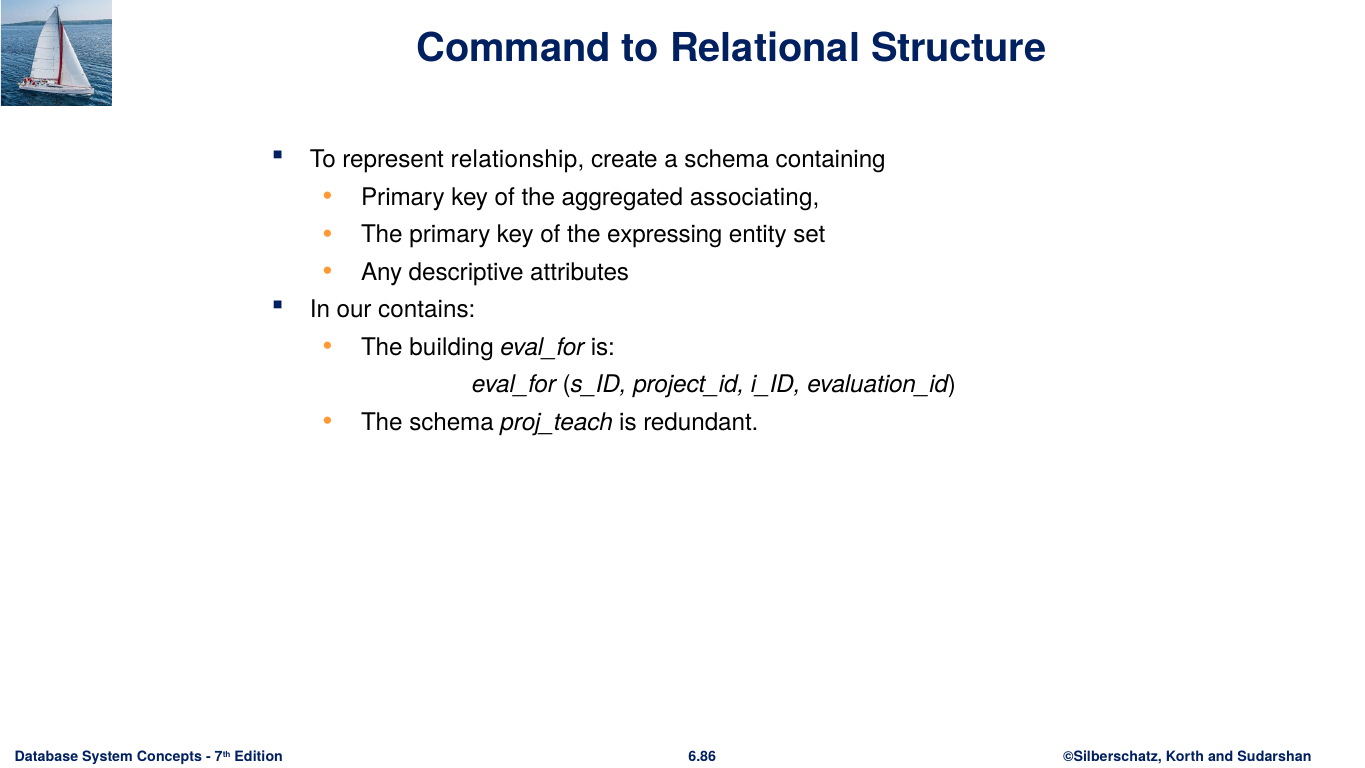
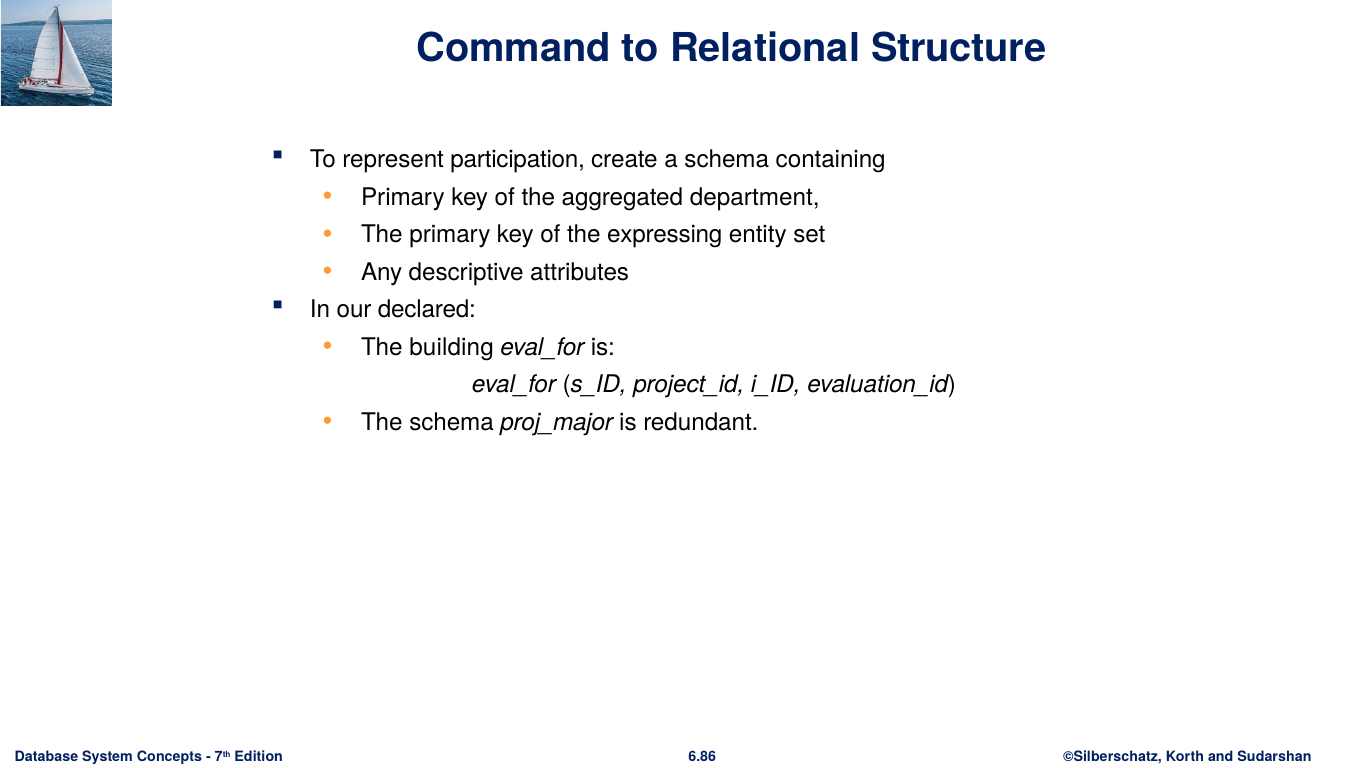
relationship: relationship -> participation (518, 160)
associating: associating -> department (755, 197)
contains: contains -> declared (427, 310)
proj_teach: proj_teach -> proj_major (557, 422)
